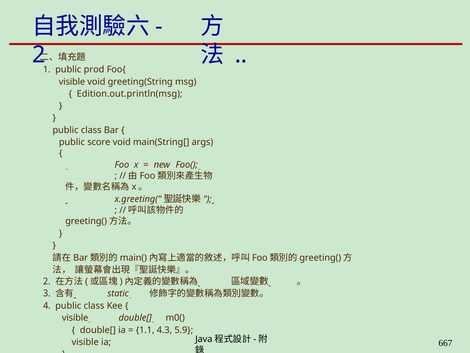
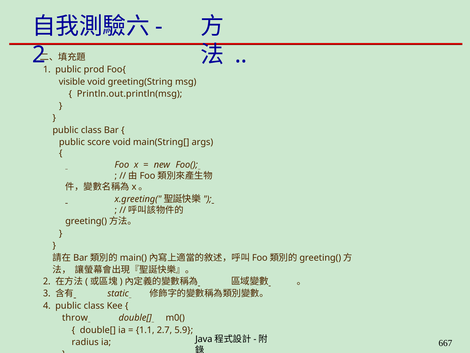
Edition.out.println(msg: Edition.out.println(msg -> Println.out.println(msg (130, 94)
visible: visible -> throw (75, 317)
4.3: 4.3 -> 2.7 (164, 330)
visible: visible -> radius (85, 342)
